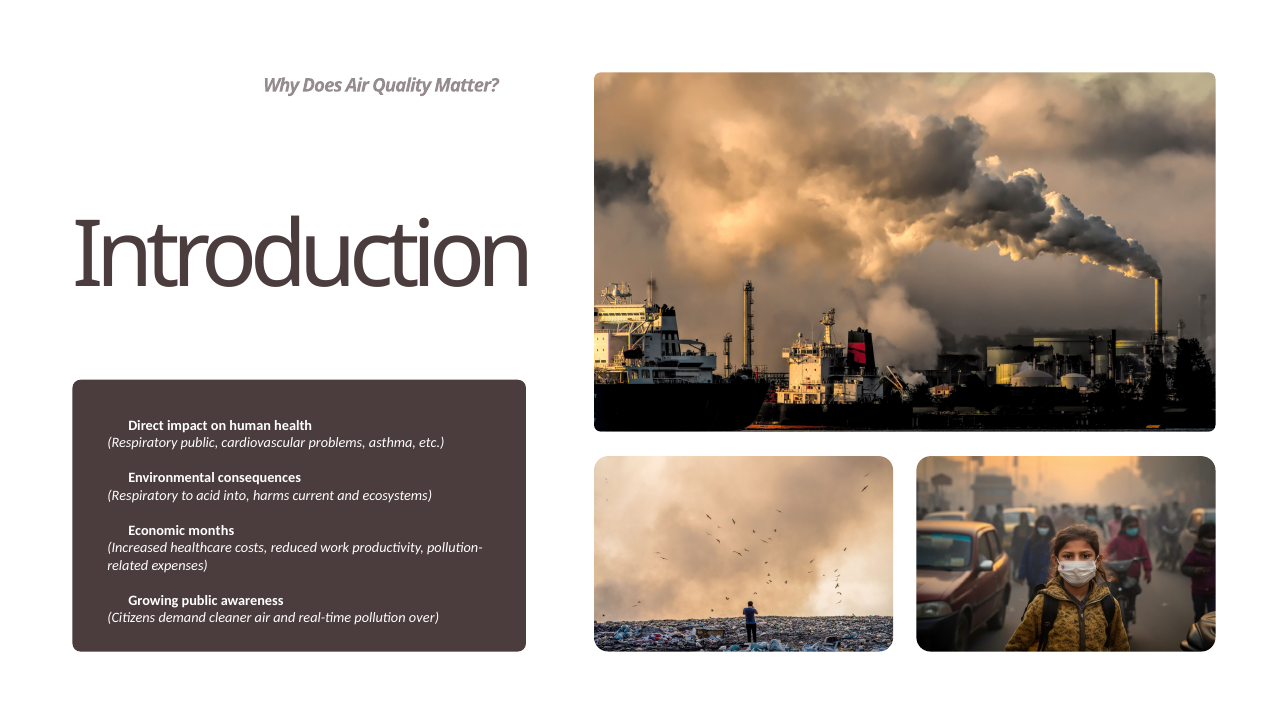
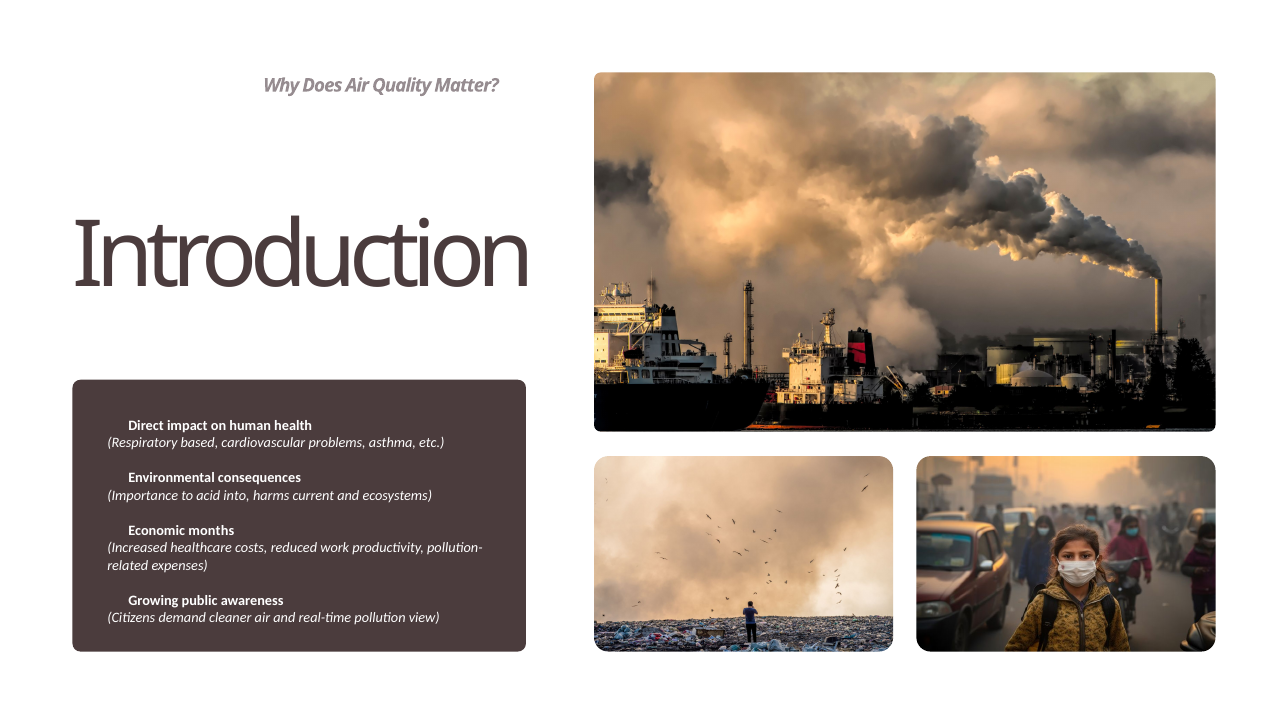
Respiratory public: public -> based (200, 443)
Respiratory: Respiratory -> Importance (143, 496)
over: over -> view (424, 619)
